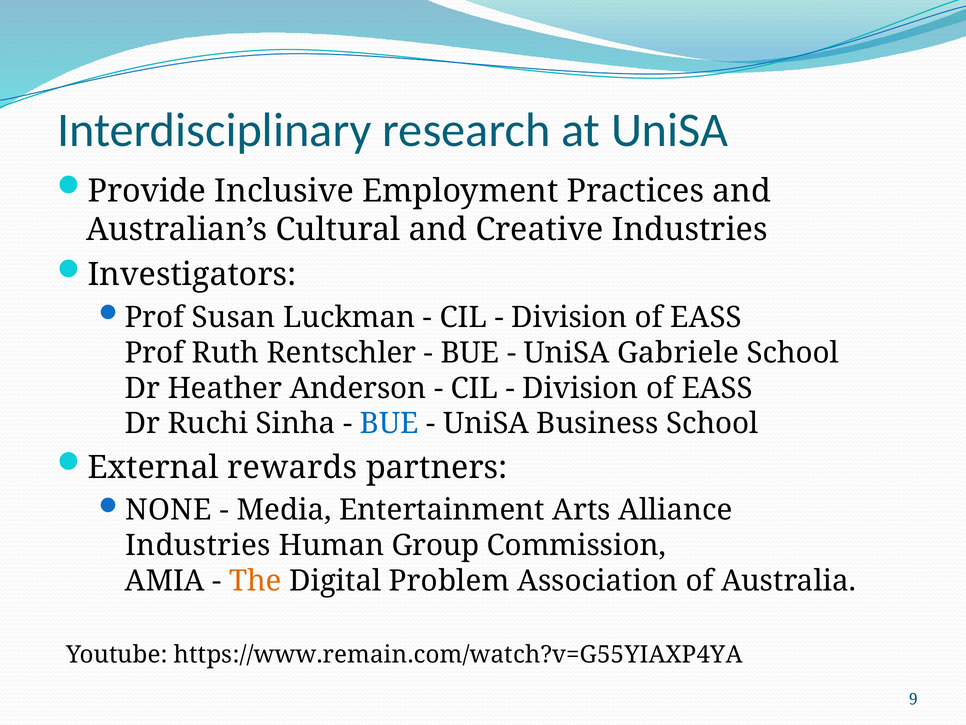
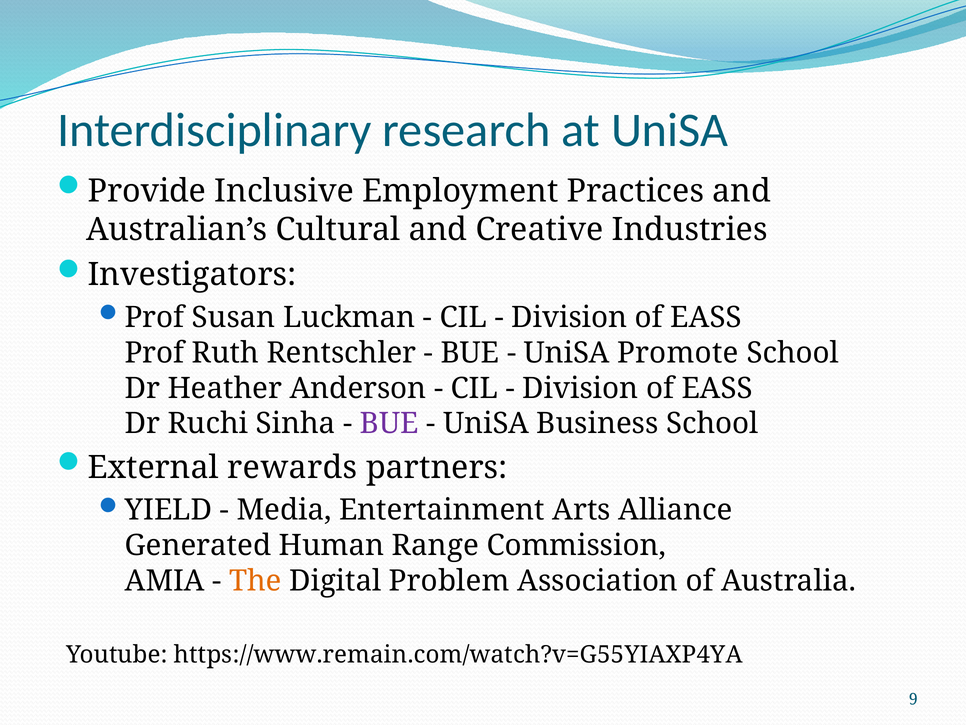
Gabriele: Gabriele -> Promote (678, 353)
BUE colour: blue -> purple (389, 423)
NONE: NONE -> YIELD (168, 510)
Industries: Industries -> Generated (198, 545)
Group: Group -> Range (435, 545)
